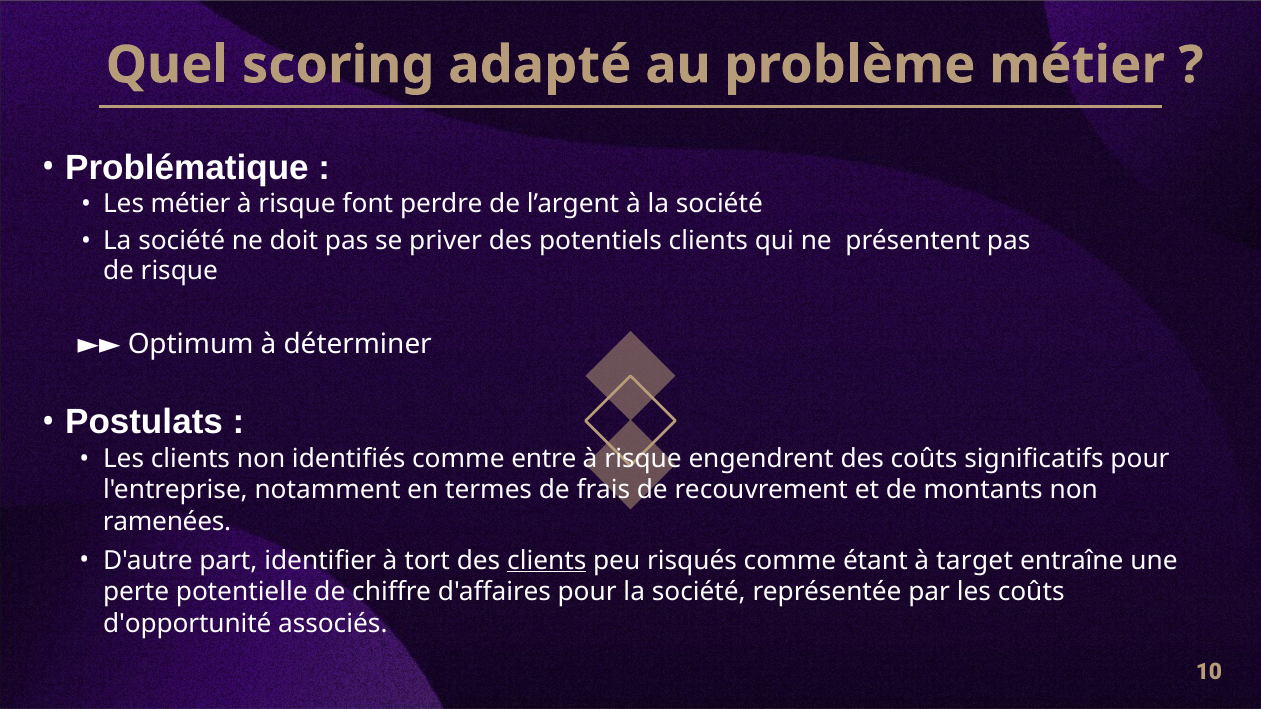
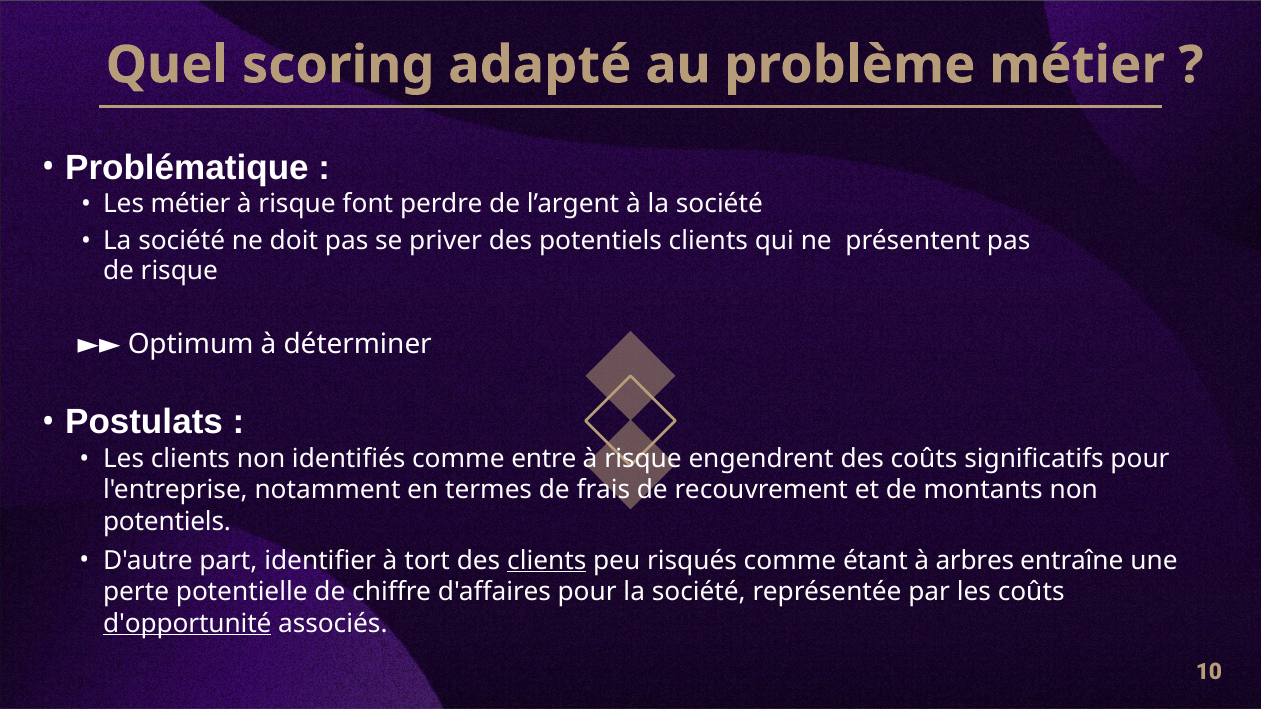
ramenées: ramenées -> potentiels (167, 522)
target: target -> arbres (975, 561)
d'opportunité underline: none -> present (187, 624)
